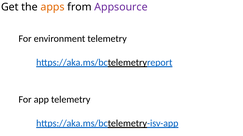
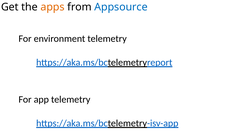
Appsource colour: purple -> blue (121, 7)
